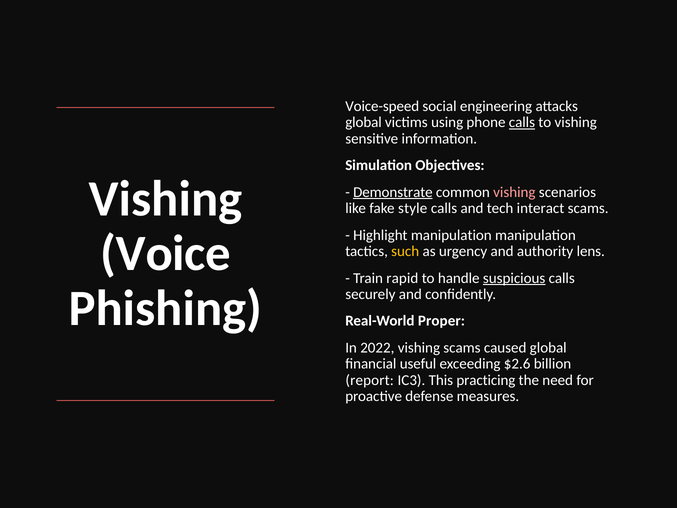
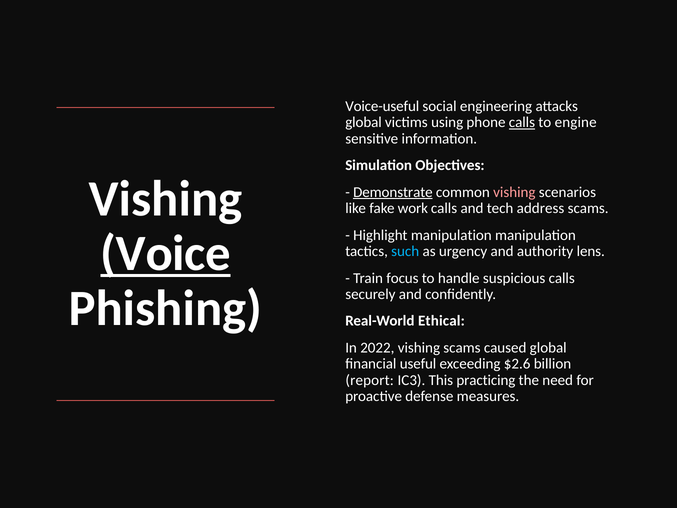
Voice-speed: Voice-speed -> Voice-useful (382, 106)
to vishing: vishing -> engine (576, 122)
style: style -> work (413, 208)
interact: interact -> address (541, 208)
Voice underline: none -> present (166, 254)
such colour: yellow -> light blue (405, 251)
rapid: rapid -> focus (402, 278)
suspicious underline: present -> none (514, 278)
Proper: Proper -> Ethical (441, 321)
